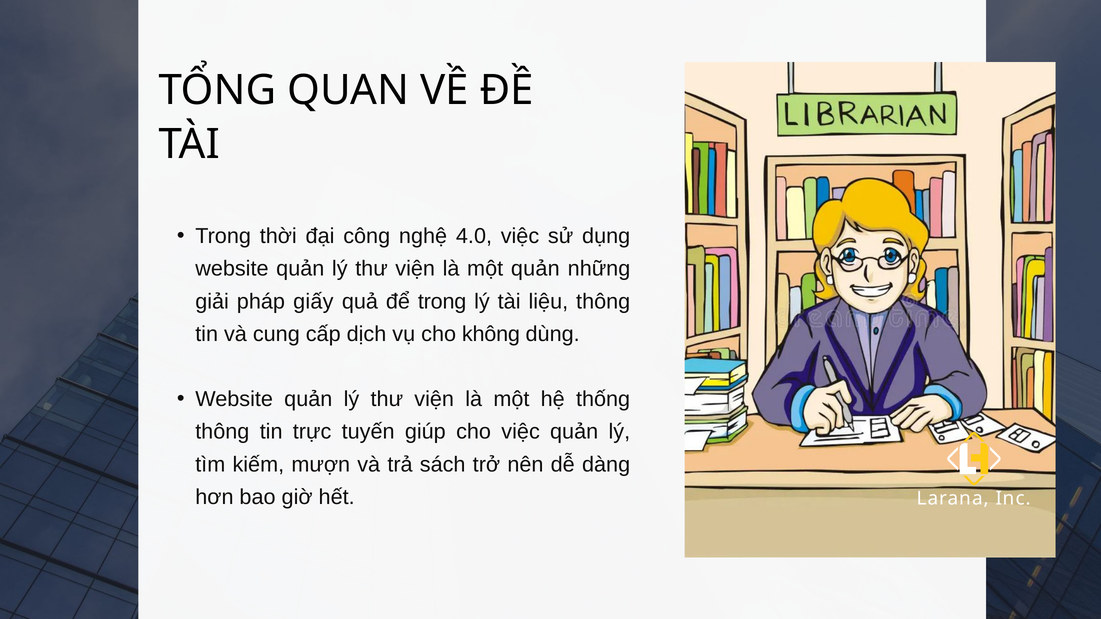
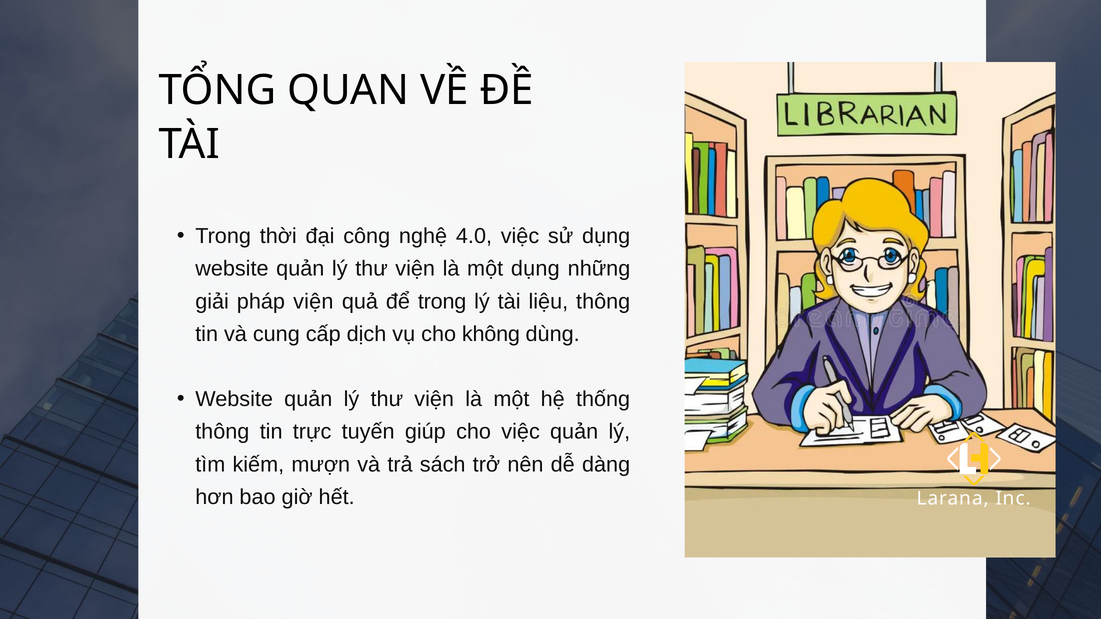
một quản: quản -> dụng (535, 269)
pháp giấy: giấy -> viện (313, 302)
